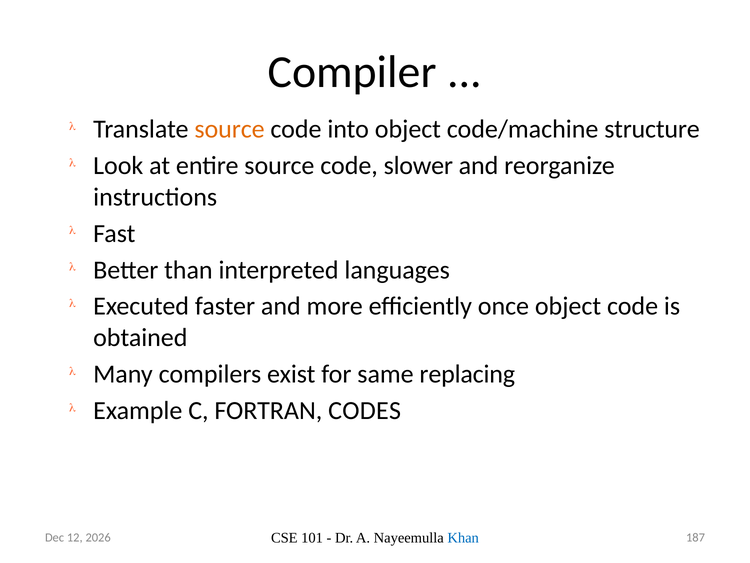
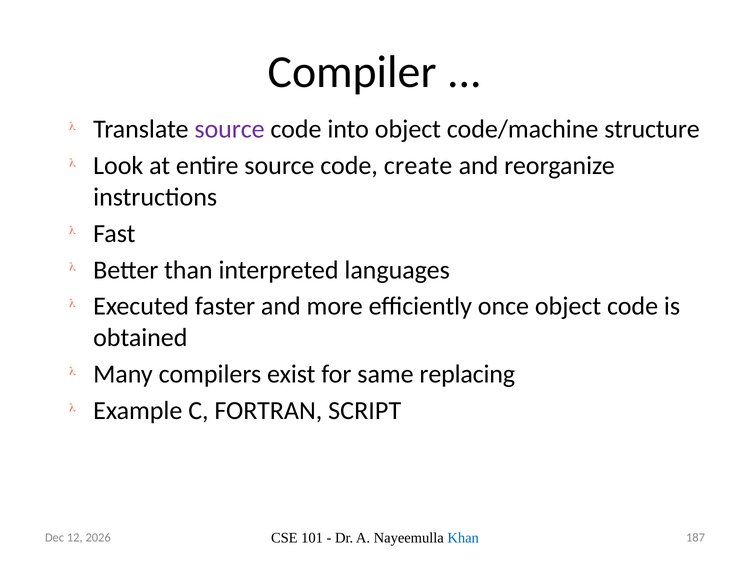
source colour: orange -> purple (230, 129)
slower: slower -> create (418, 166)
CODES: CODES -> SCRIPT (365, 410)
